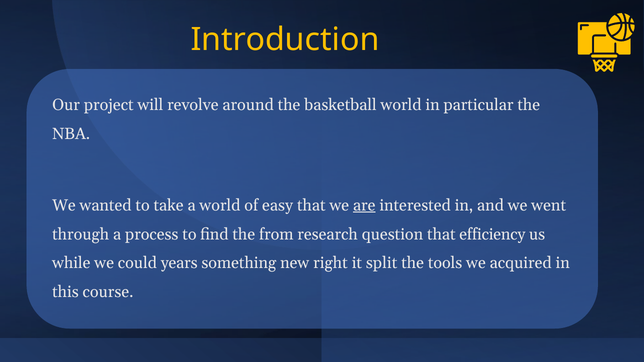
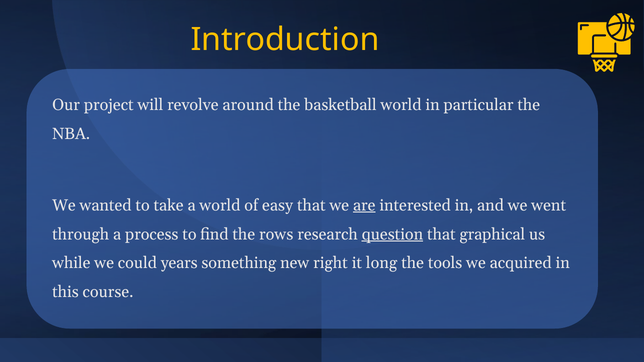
from: from -> rows (276, 234)
question underline: none -> present (392, 234)
efficiency: efficiency -> graphical (492, 234)
split: split -> long (382, 263)
